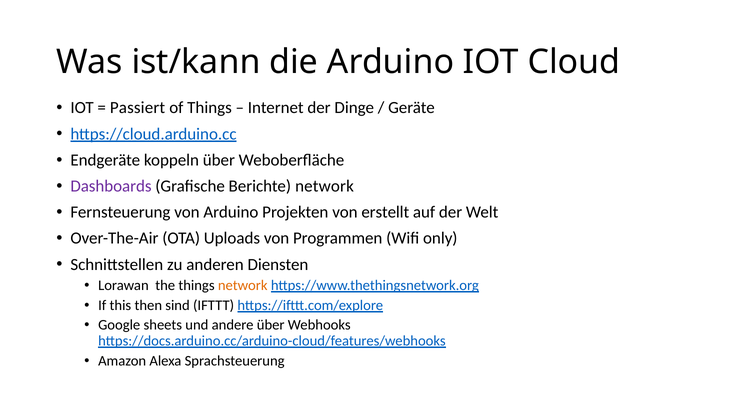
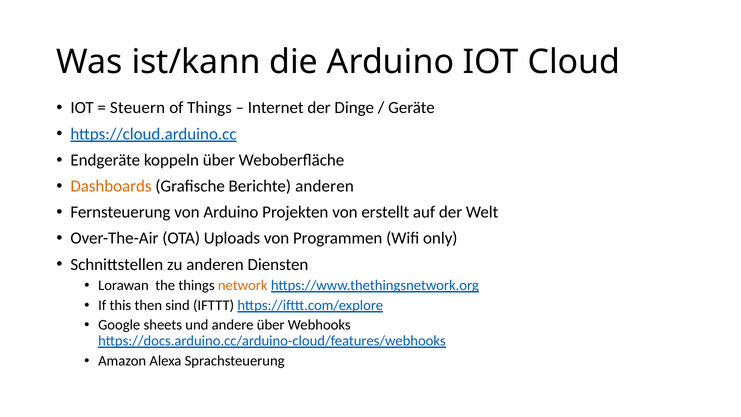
Passiert: Passiert -> Steuern (138, 108)
Dashboards colour: purple -> orange (111, 186)
Berichte network: network -> anderen (324, 186)
